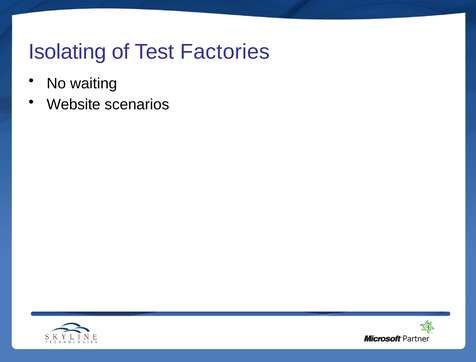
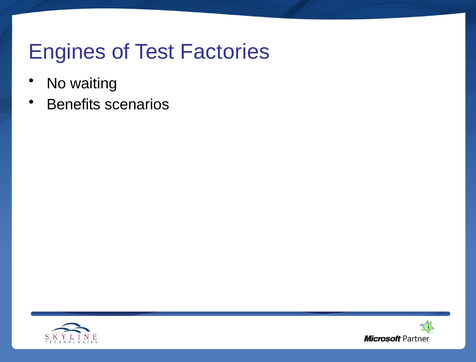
Isolating: Isolating -> Engines (67, 52)
Website: Website -> Benefits (74, 105)
